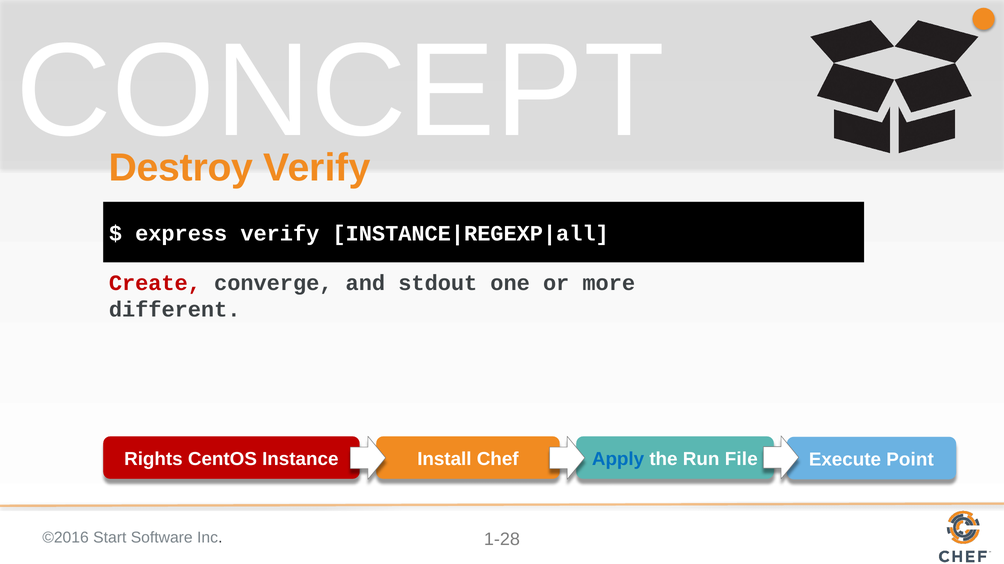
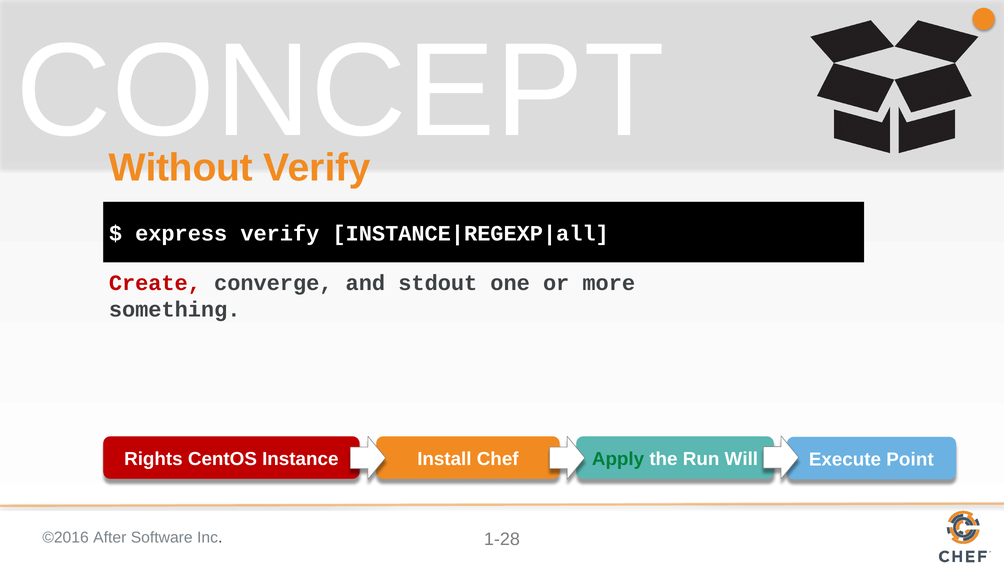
Destroy: Destroy -> Without (181, 168)
different: different -> something (175, 310)
Apply colour: blue -> green (618, 459)
File: File -> Will (741, 459)
Start: Start -> After (110, 538)
